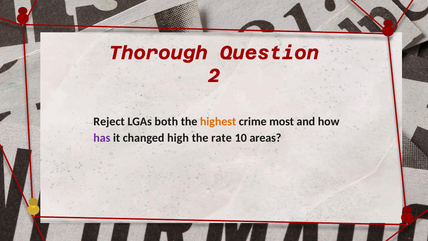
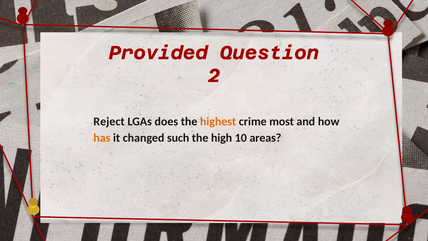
Thorough: Thorough -> Provided (158, 53)
both: both -> does (166, 121)
has colour: purple -> orange (102, 138)
high: high -> such (178, 138)
rate: rate -> high (222, 138)
